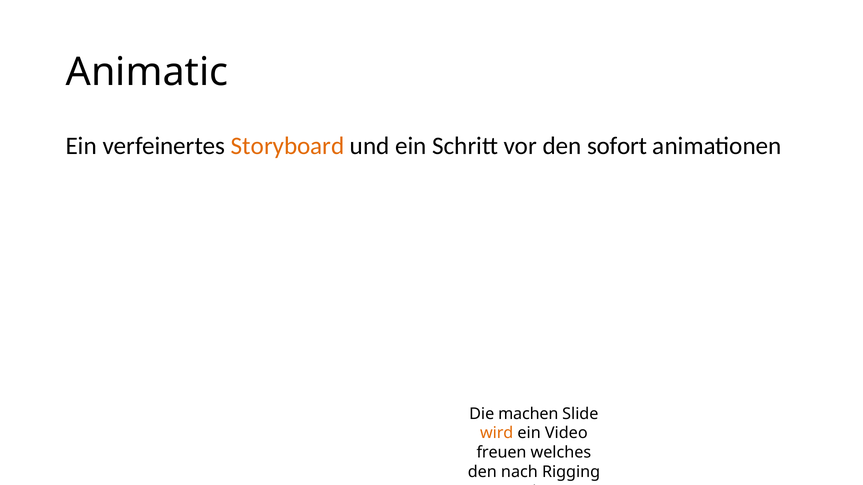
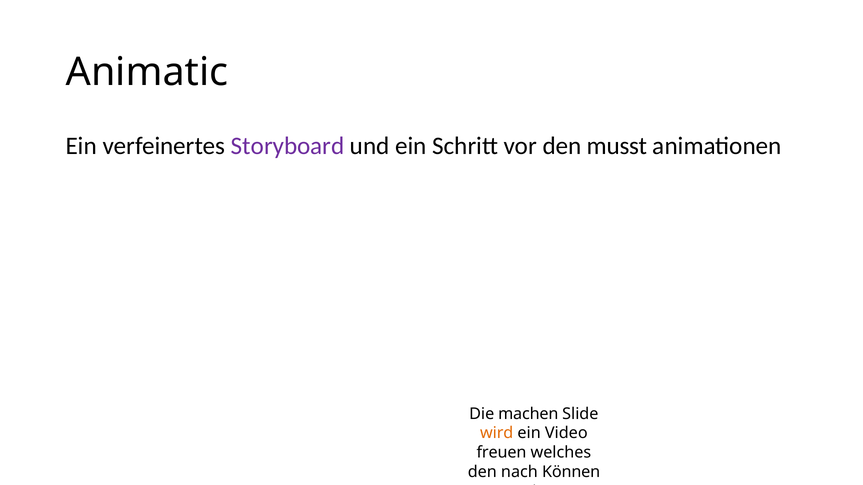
Storyboard colour: orange -> purple (288, 146)
sofort: sofort -> musst (617, 146)
Rigging: Rigging -> Können (571, 472)
